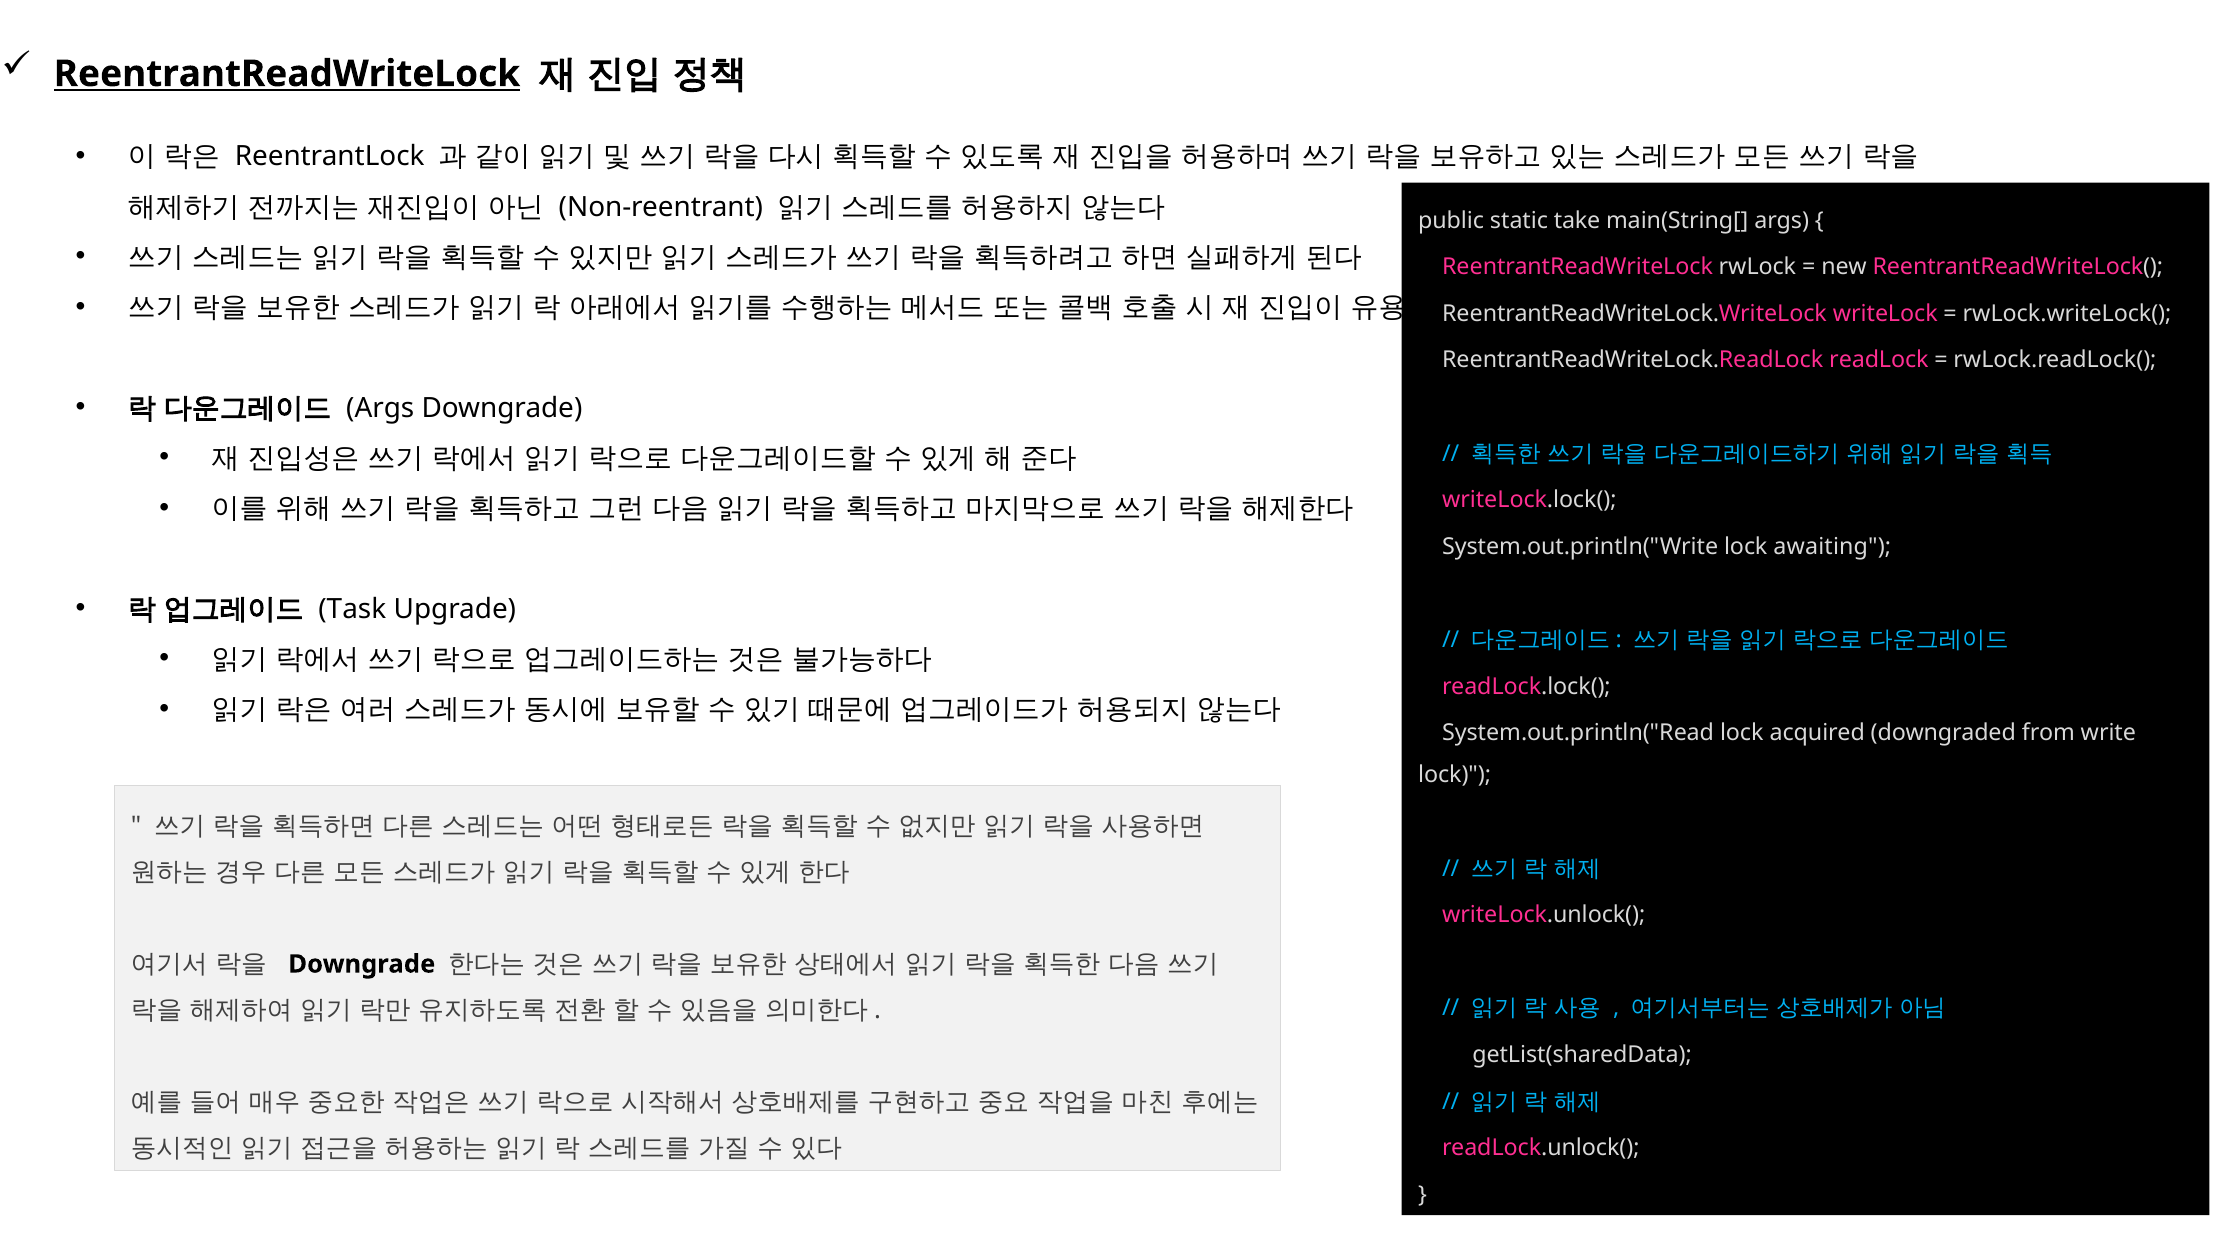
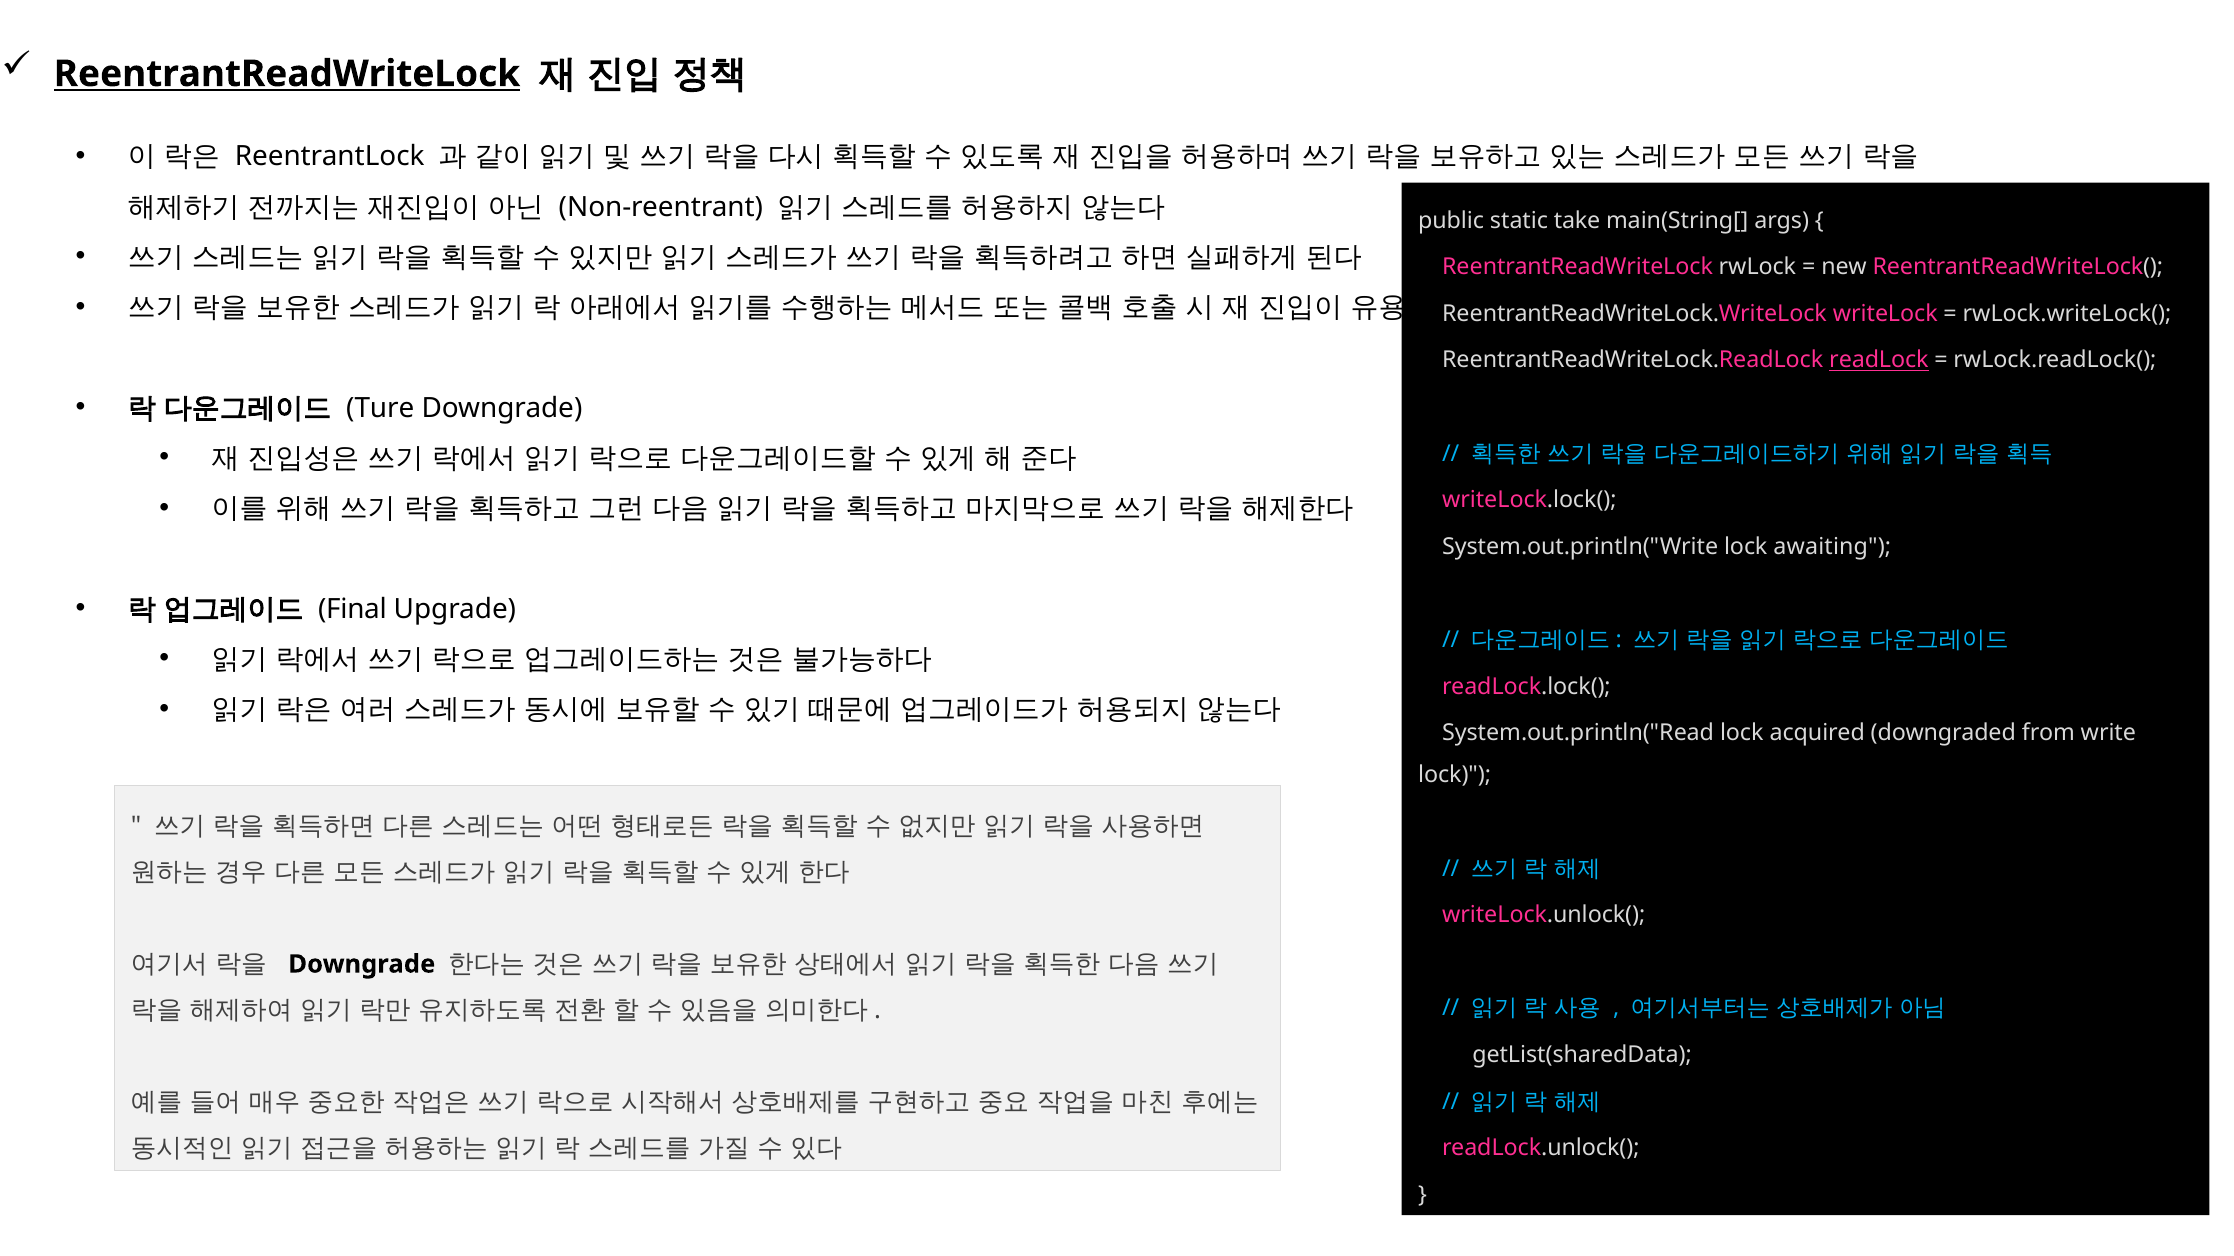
readLock underline: none -> present (1879, 360)
Args: Args -> Ture (380, 408)
Task: Task -> Final (352, 609)
